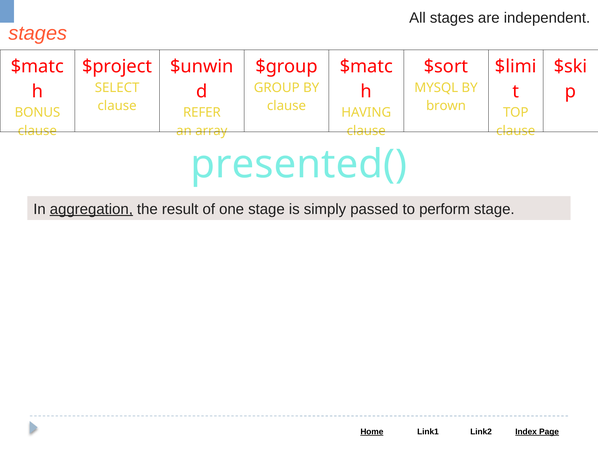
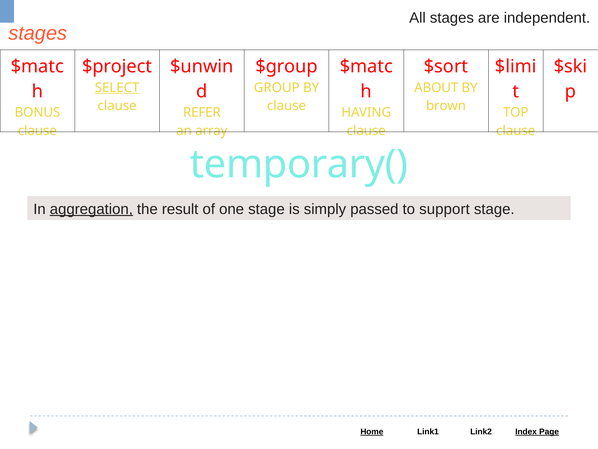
SELECT underline: none -> present (117, 88)
MYSQL: MYSQL -> ABOUT (436, 88)
presented(: presented( -> temporary( (299, 164)
perform: perform -> support (444, 209)
